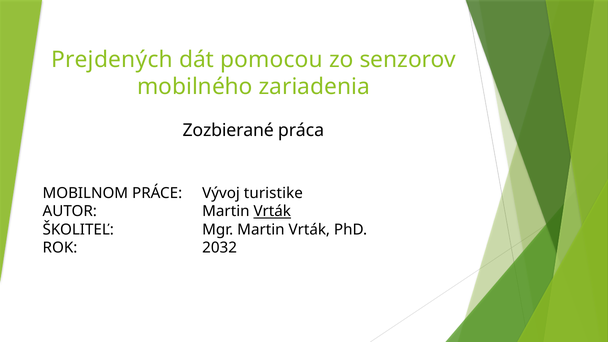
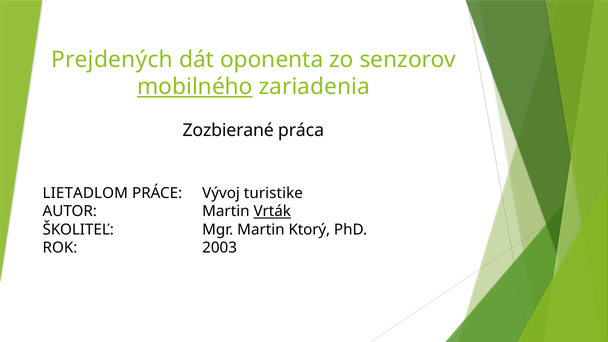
pomocou: pomocou -> oponenta (272, 60)
mobilného underline: none -> present (195, 87)
MOBILNOM: MOBILNOM -> LIETADLOM (85, 193)
Mgr Martin Vrták: Vrták -> Ktorý (309, 230)
2032: 2032 -> 2003 (220, 248)
